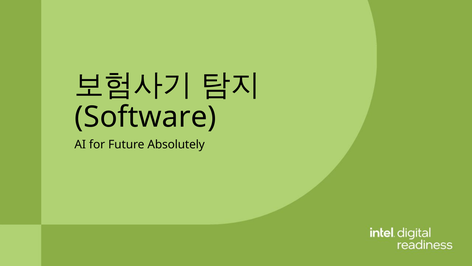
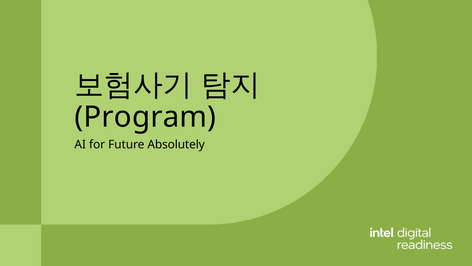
Software: Software -> Program (145, 117)
